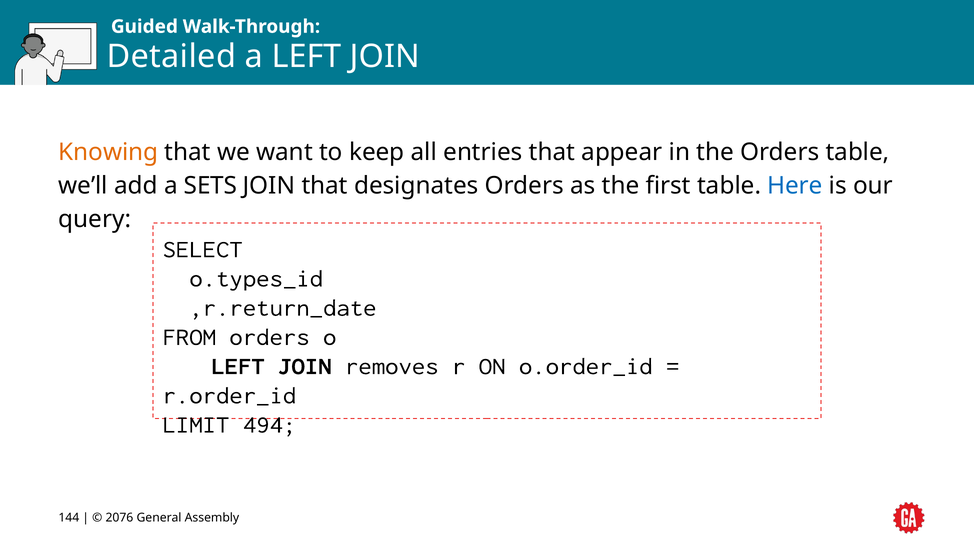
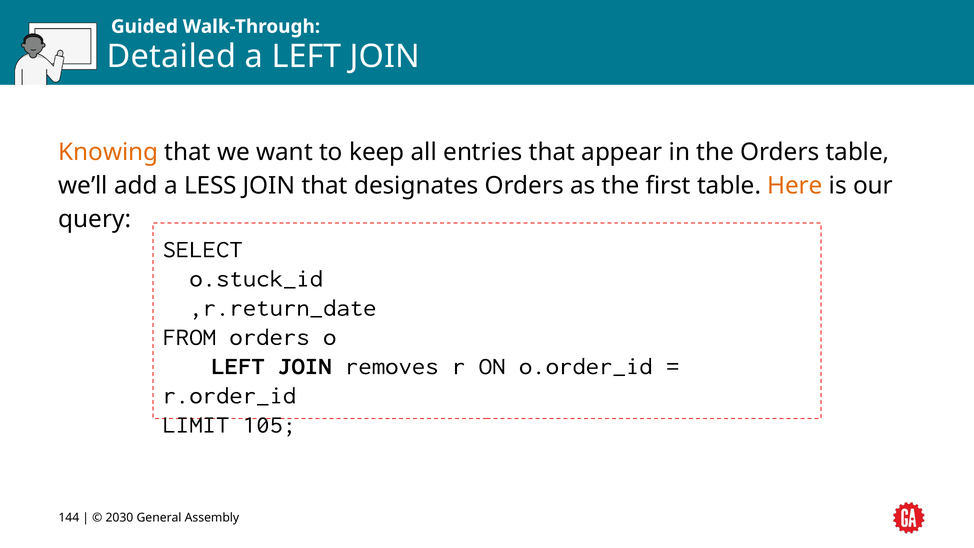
SETS: SETS -> LESS (210, 186)
Here colour: blue -> orange (795, 186)
o.types_id: o.types_id -> o.stuck_id (256, 278)
494: 494 -> 105 (270, 424)
2076: 2076 -> 2030 (119, 517)
